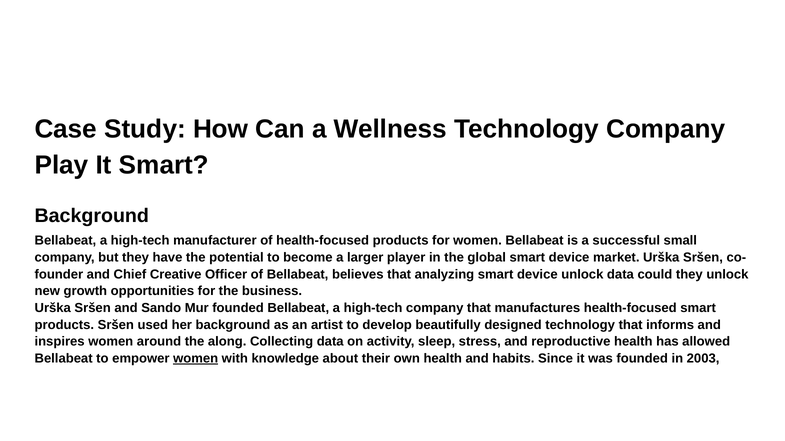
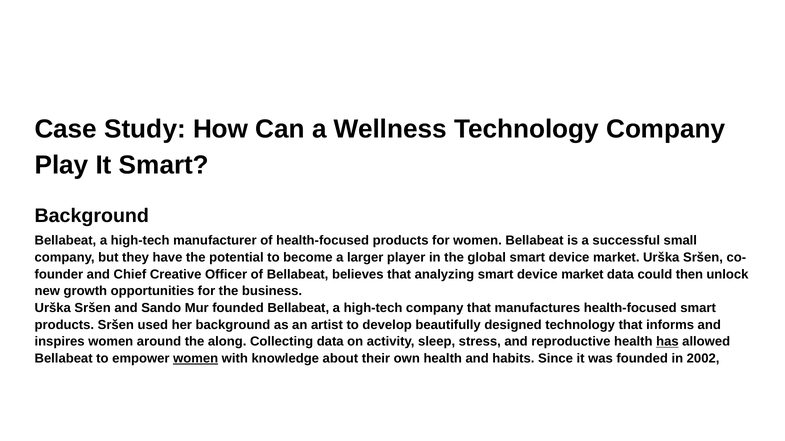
analyzing smart device unlock: unlock -> market (582, 275)
could they: they -> then (689, 275)
has underline: none -> present (667, 342)
2003: 2003 -> 2002 (703, 359)
